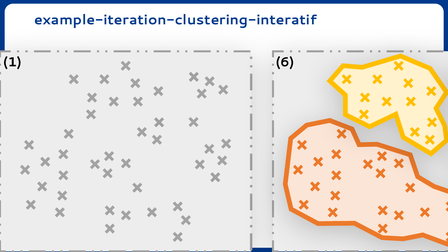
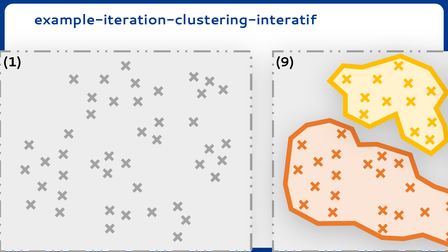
6: 6 -> 9 (285, 62)
